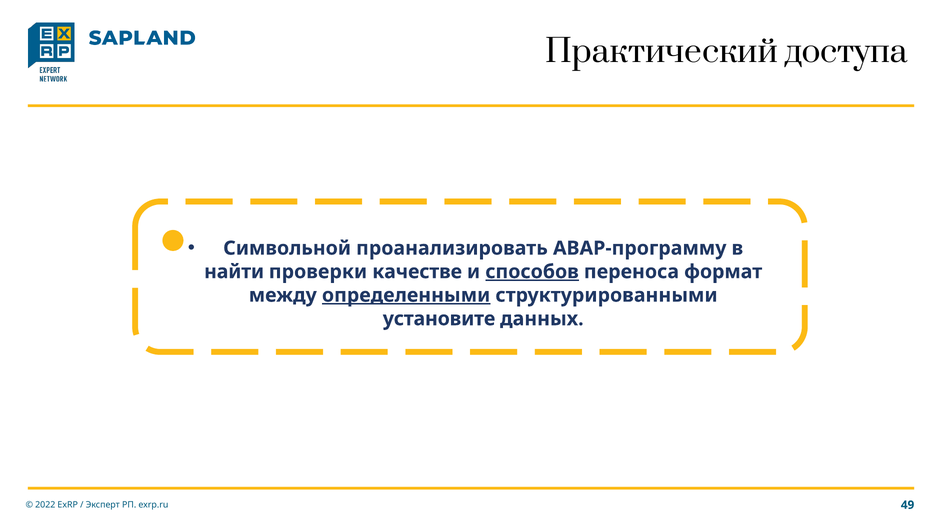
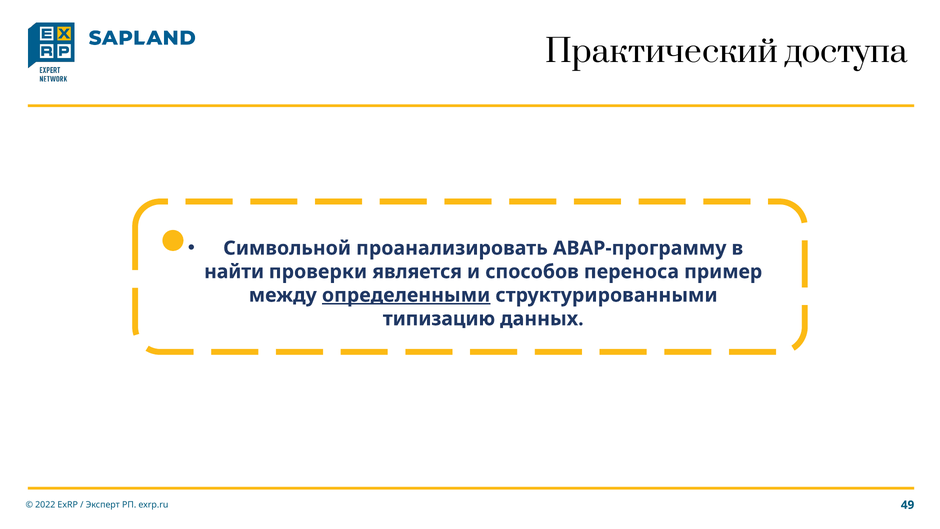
качестве: качестве -> является (417, 272)
способов underline: present -> none (532, 272)
формат: формат -> пример (723, 272)
установите: установите -> типизацию (439, 319)
